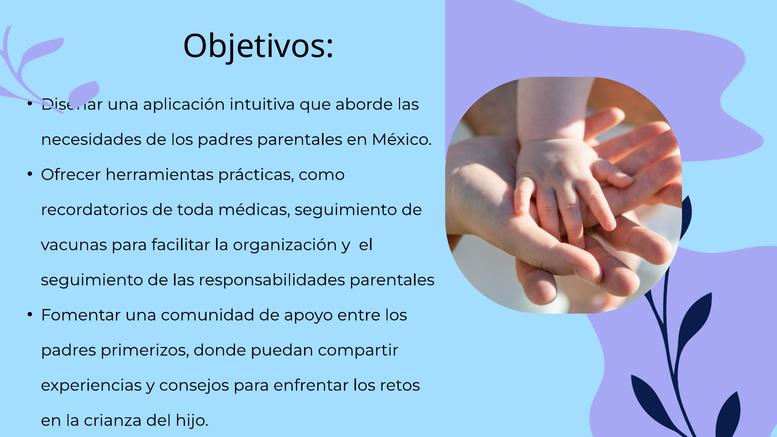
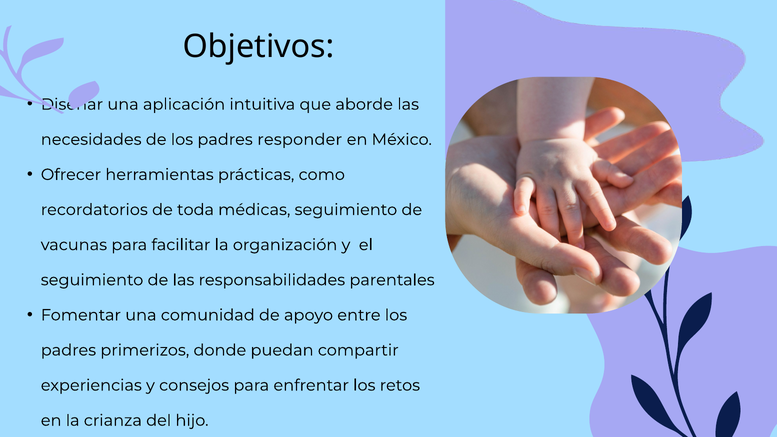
padres parentales: parentales -> responder (300, 140)
